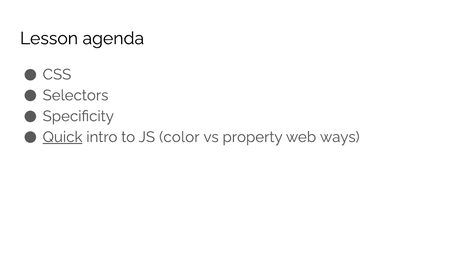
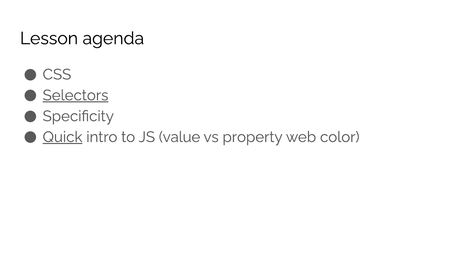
Selectors underline: none -> present (76, 95)
color: color -> value (180, 137)
ways: ways -> color (340, 137)
